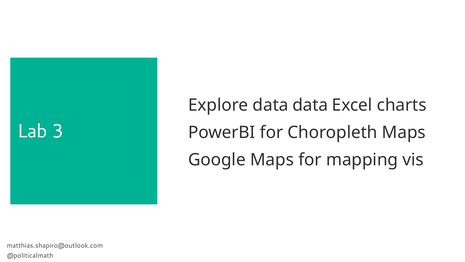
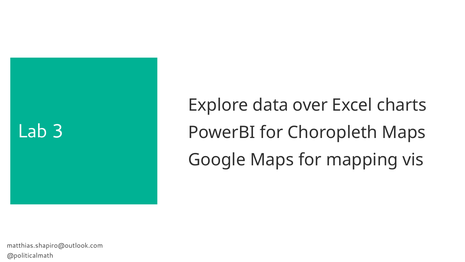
data data: data -> over (310, 105)
